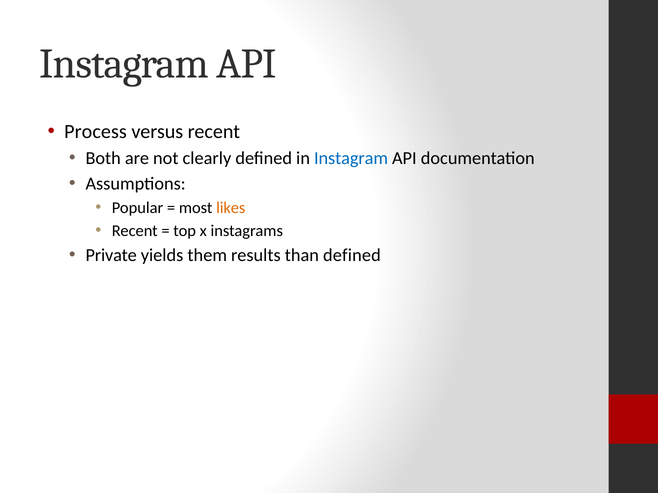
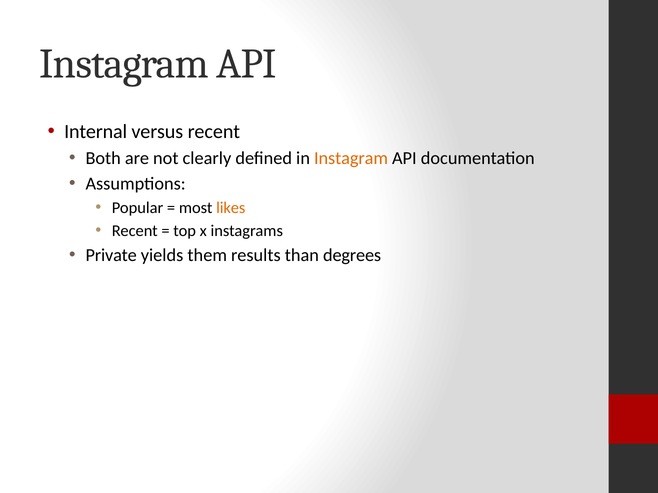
Process: Process -> Internal (96, 132)
Instagram colour: blue -> orange (351, 158)
than defined: defined -> degrees (352, 256)
